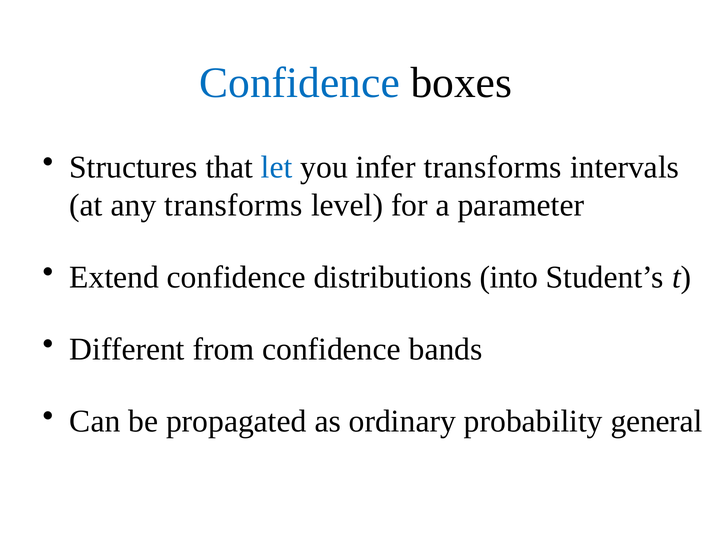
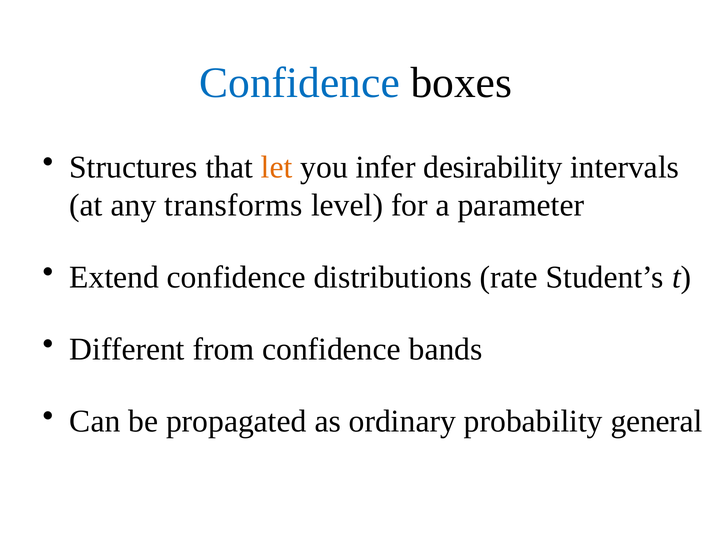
let colour: blue -> orange (277, 167)
infer transforms: transforms -> desirability (493, 167)
into: into -> rate (509, 277)
